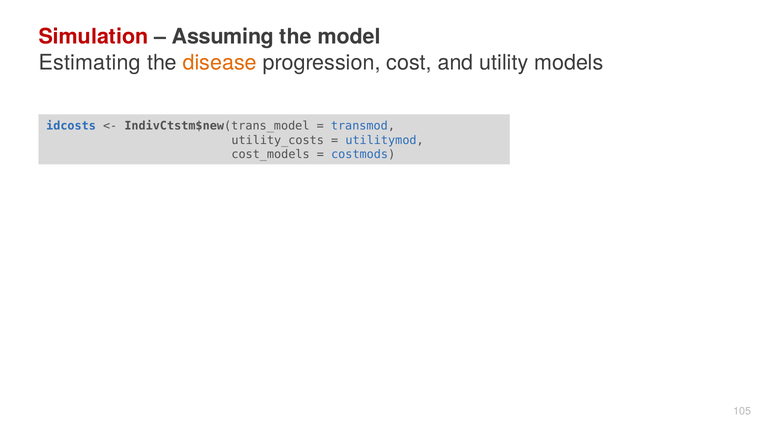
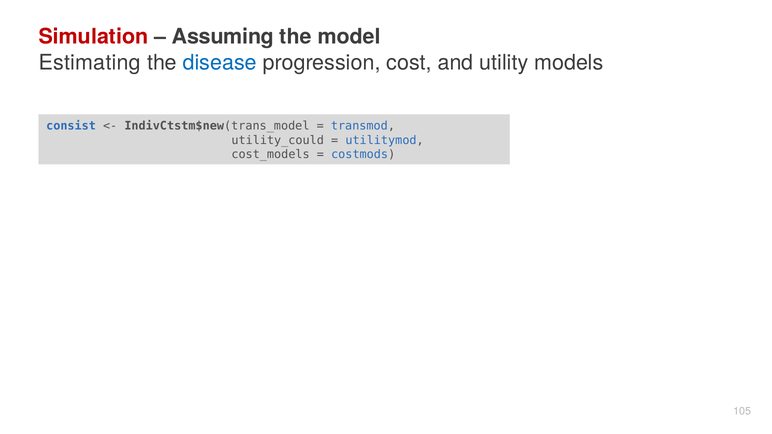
disease colour: orange -> blue (220, 63)
idcosts: idcosts -> consist (71, 126)
utility_costs: utility_costs -> utility_could (278, 140)
